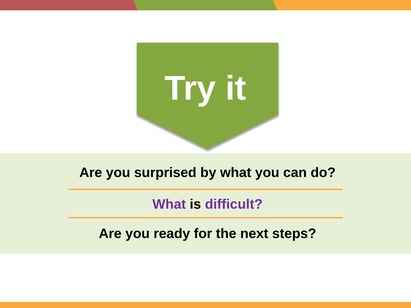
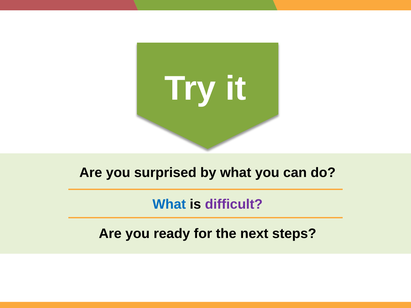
What colour: purple -> blue (169, 205)
